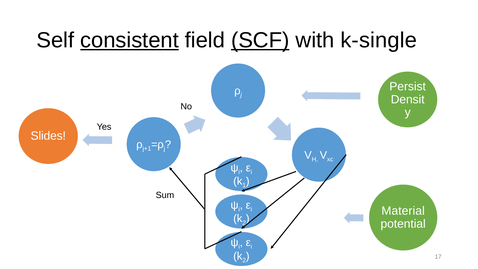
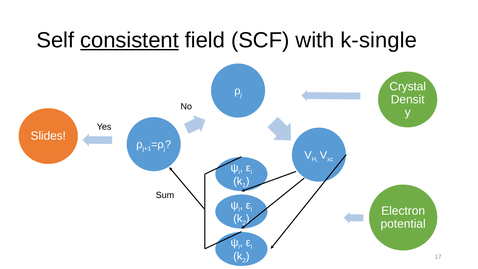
SCF underline: present -> none (260, 40)
Persist: Persist -> Crystal (408, 86)
Material: Material -> Electron (403, 211)
